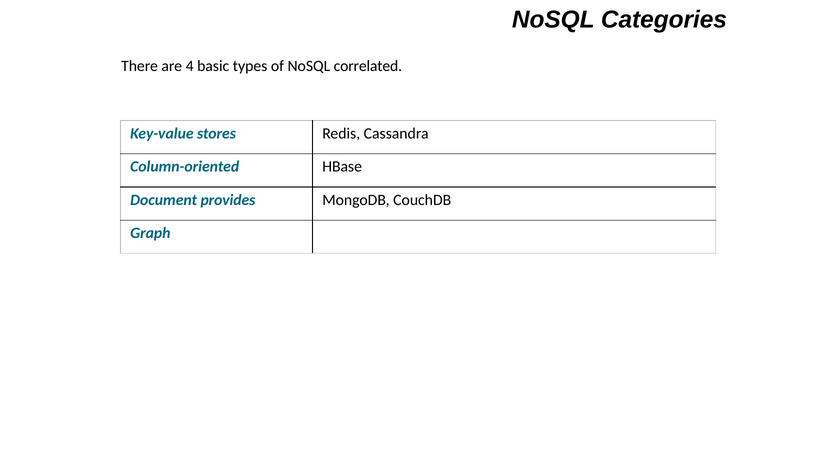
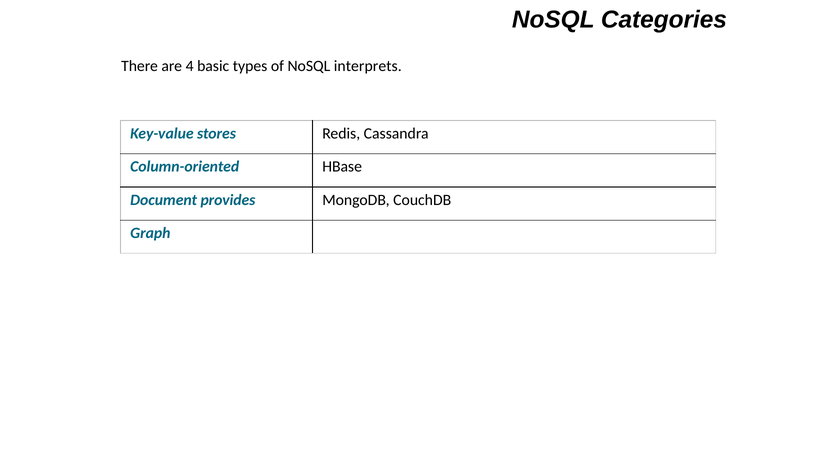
correlated: correlated -> interprets (368, 66)
